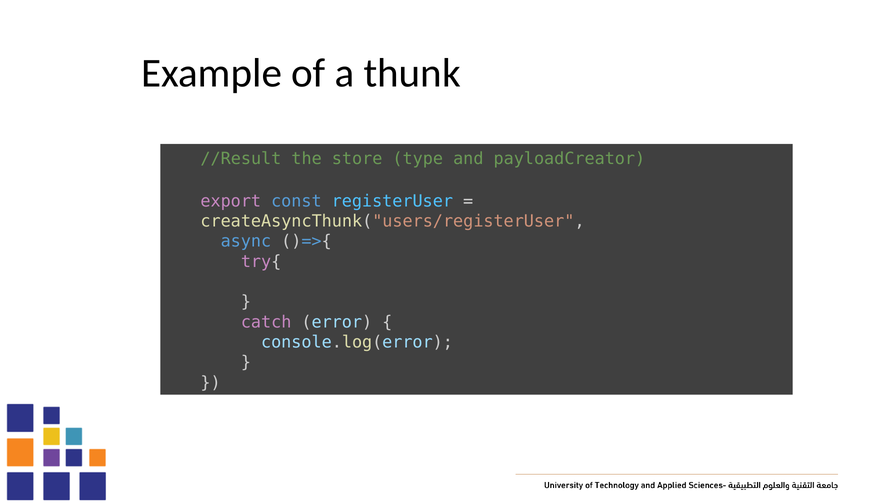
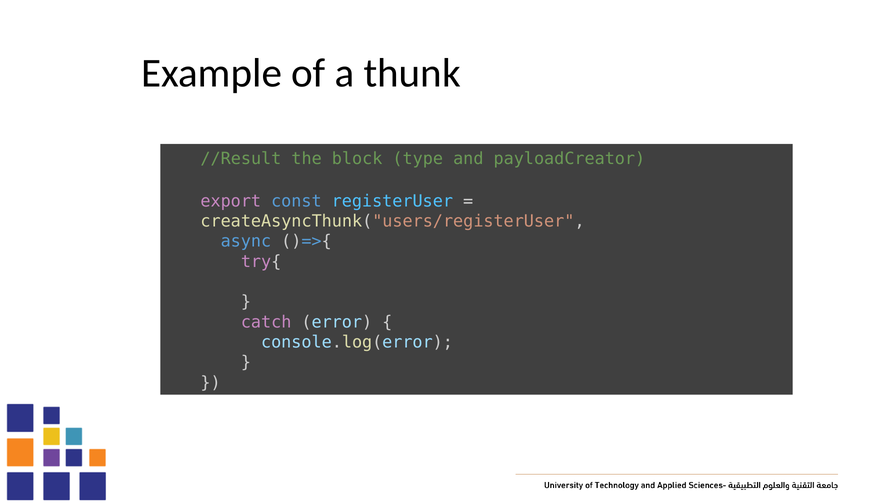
store: store -> block (357, 158)
